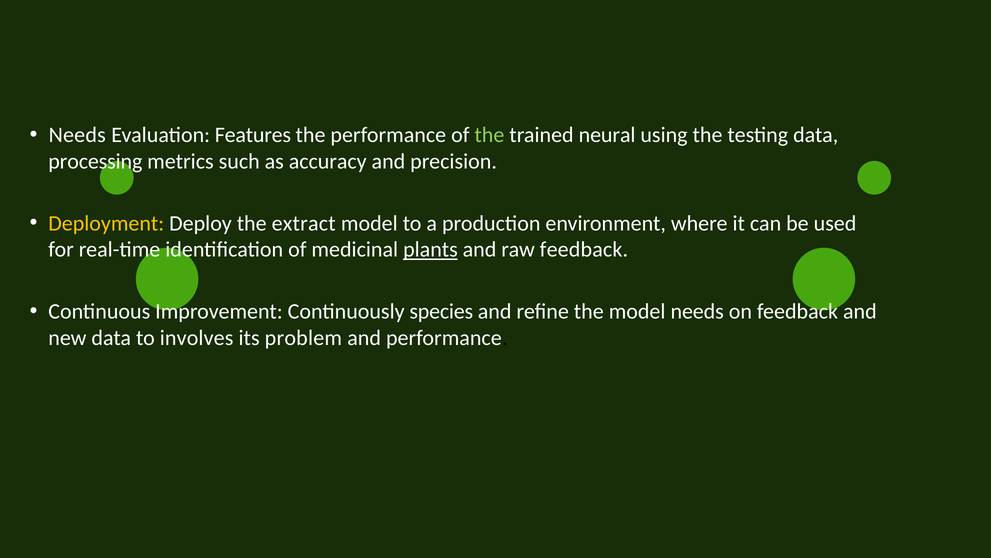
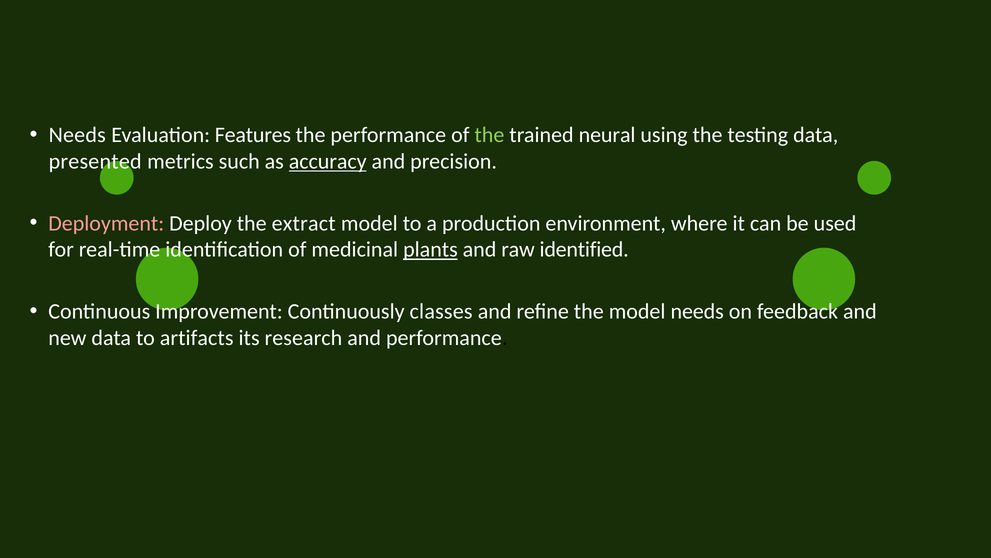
processing: processing -> presented (95, 161)
accuracy underline: none -> present (328, 161)
Deployment colour: yellow -> pink (106, 223)
raw feedback: feedback -> identified (584, 249)
species: species -> classes (441, 311)
involves: involves -> artifacts (197, 338)
problem: problem -> research (303, 338)
